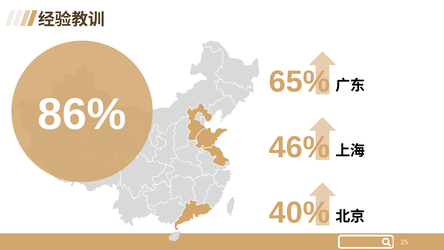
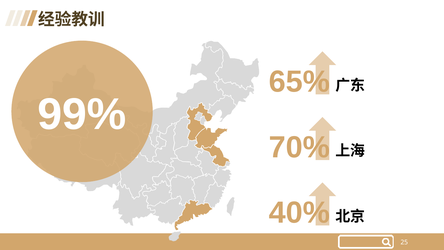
86%: 86% -> 99% (82, 114)
46%: 46% -> 70% (299, 147)
